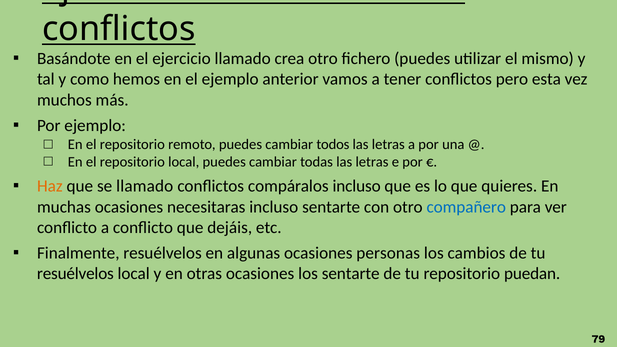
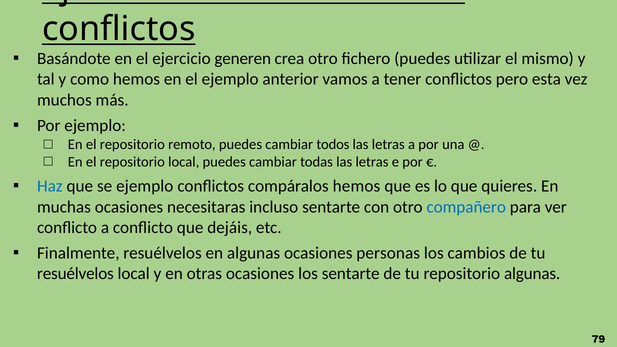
ejercicio llamado: llamado -> generen (243, 59)
Haz colour: orange -> blue (50, 186)
se llamado: llamado -> ejemplo (145, 186)
compáralos incluso: incluso -> hemos (356, 186)
repositorio puedan: puedan -> algunas (532, 274)
